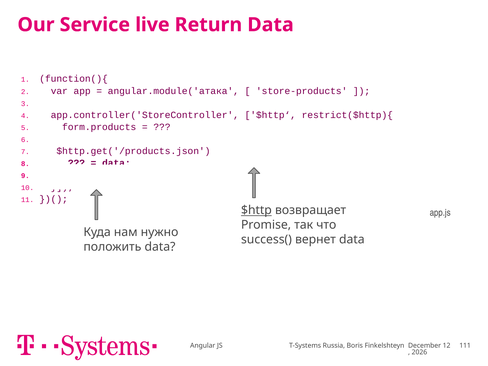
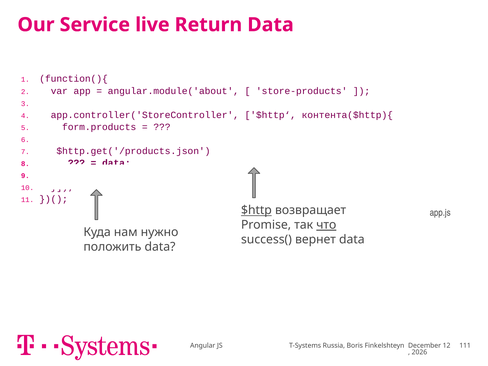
angular.module('атака: angular.module('атака -> angular.module('about (173, 91)
restrict($http){: restrict($http){ -> контента($http){ (347, 115)
что underline: none -> present (326, 225)
